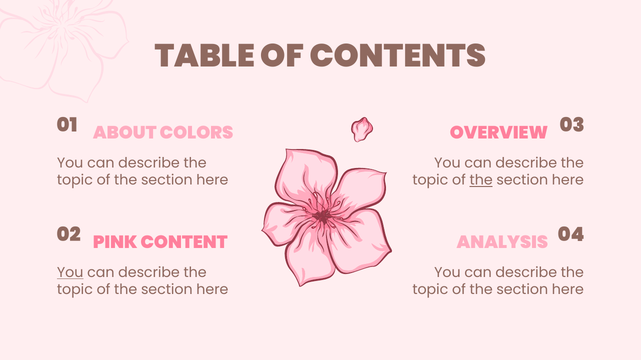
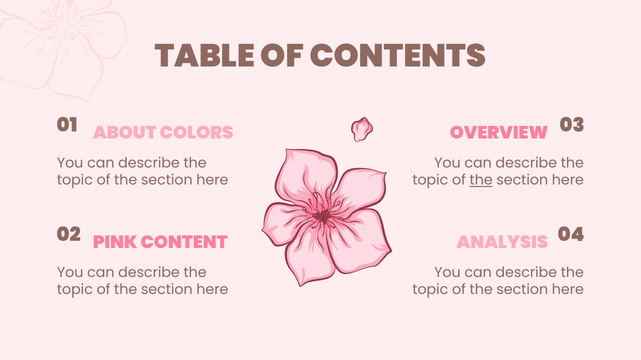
You underline: present -> none (70, 273)
